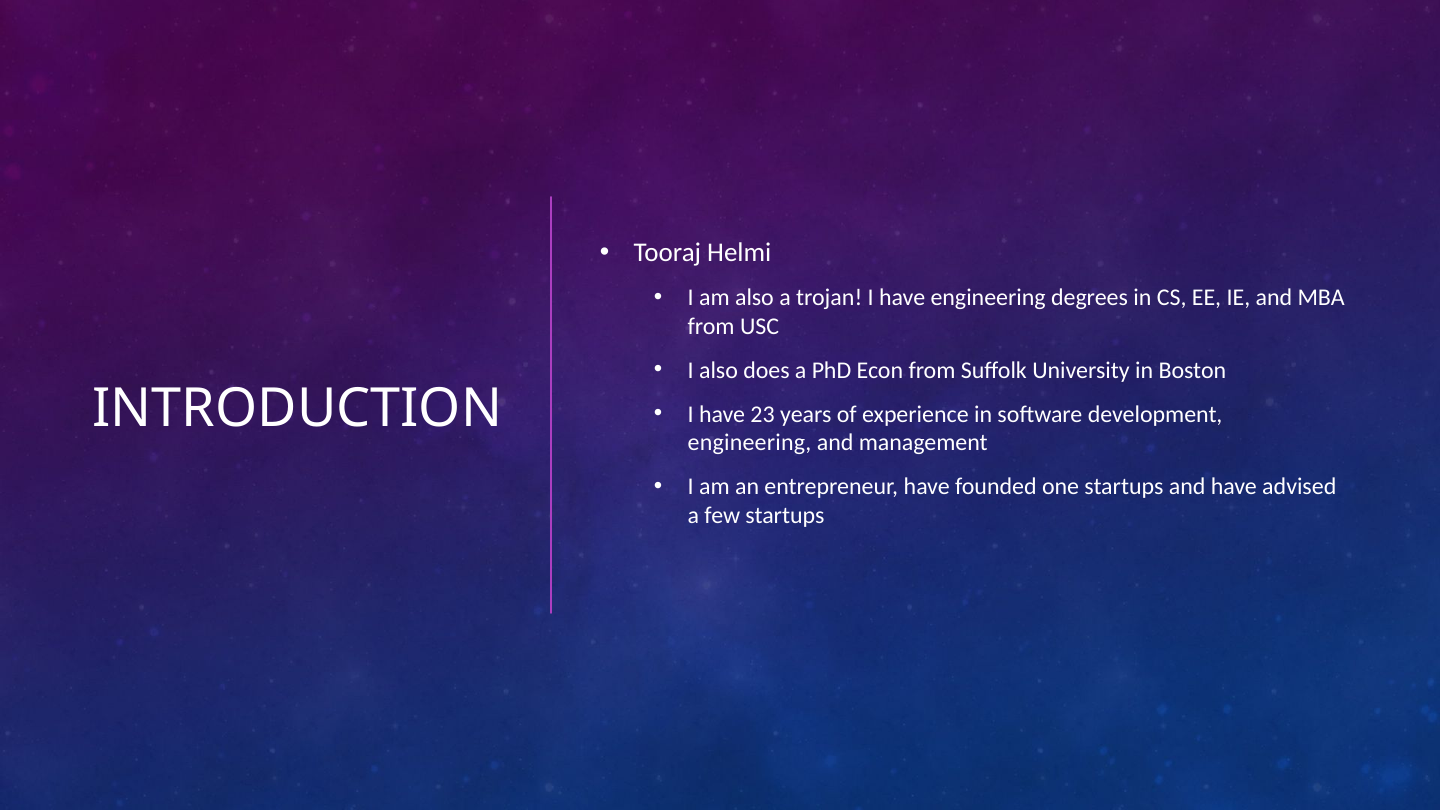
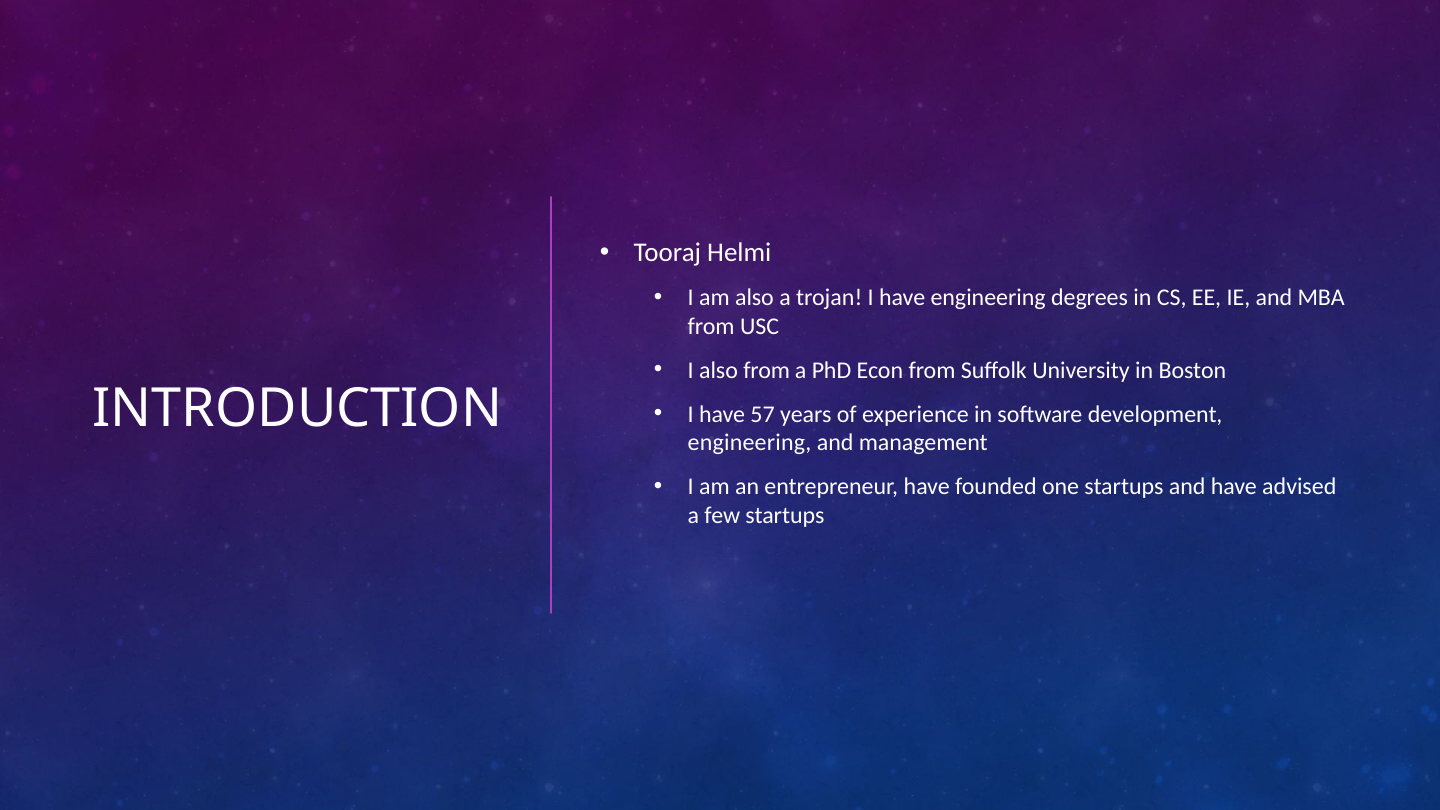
also does: does -> from (767, 370)
23: 23 -> 57 (763, 414)
